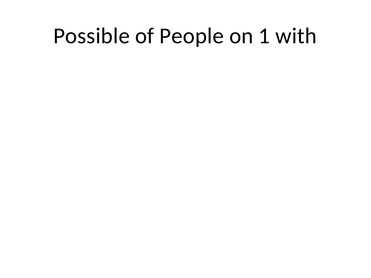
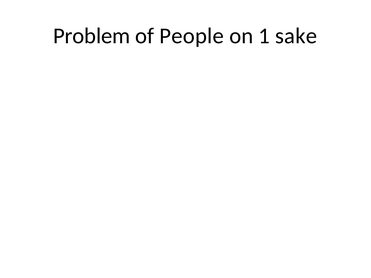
Possible: Possible -> Problem (92, 36)
with: with -> sake (296, 36)
